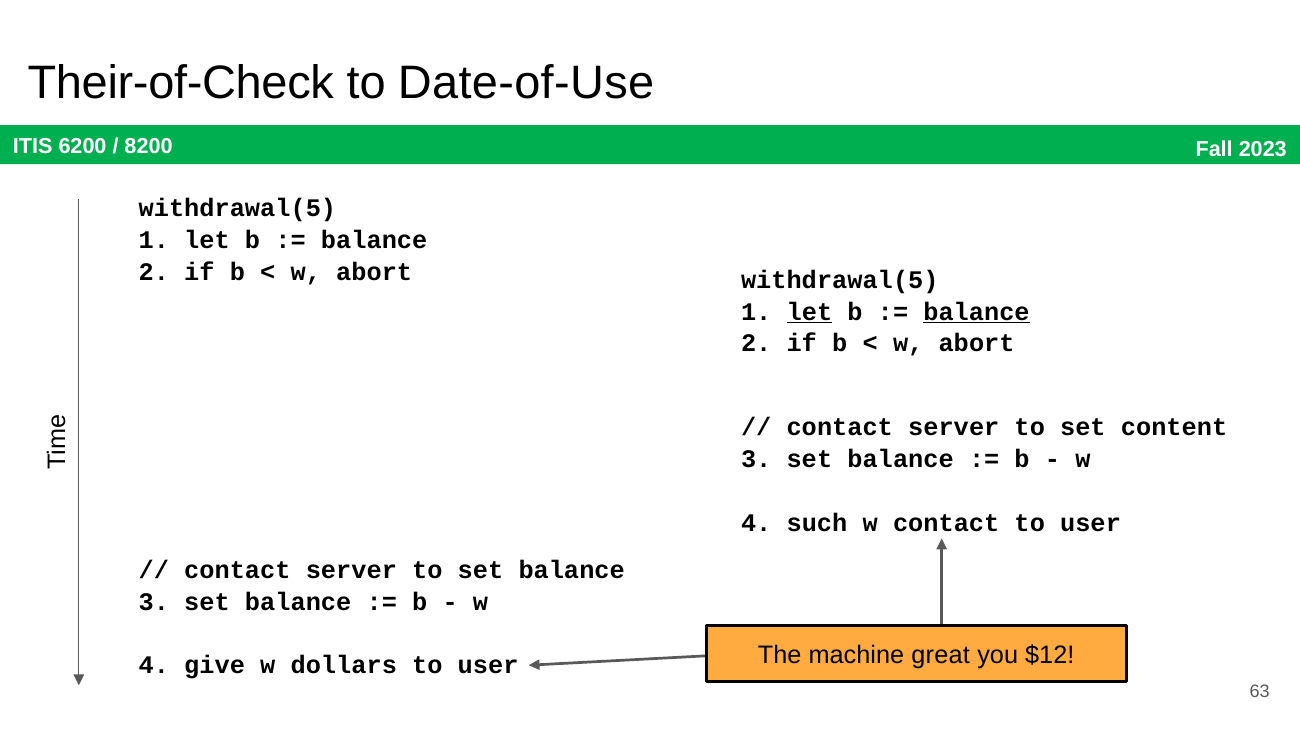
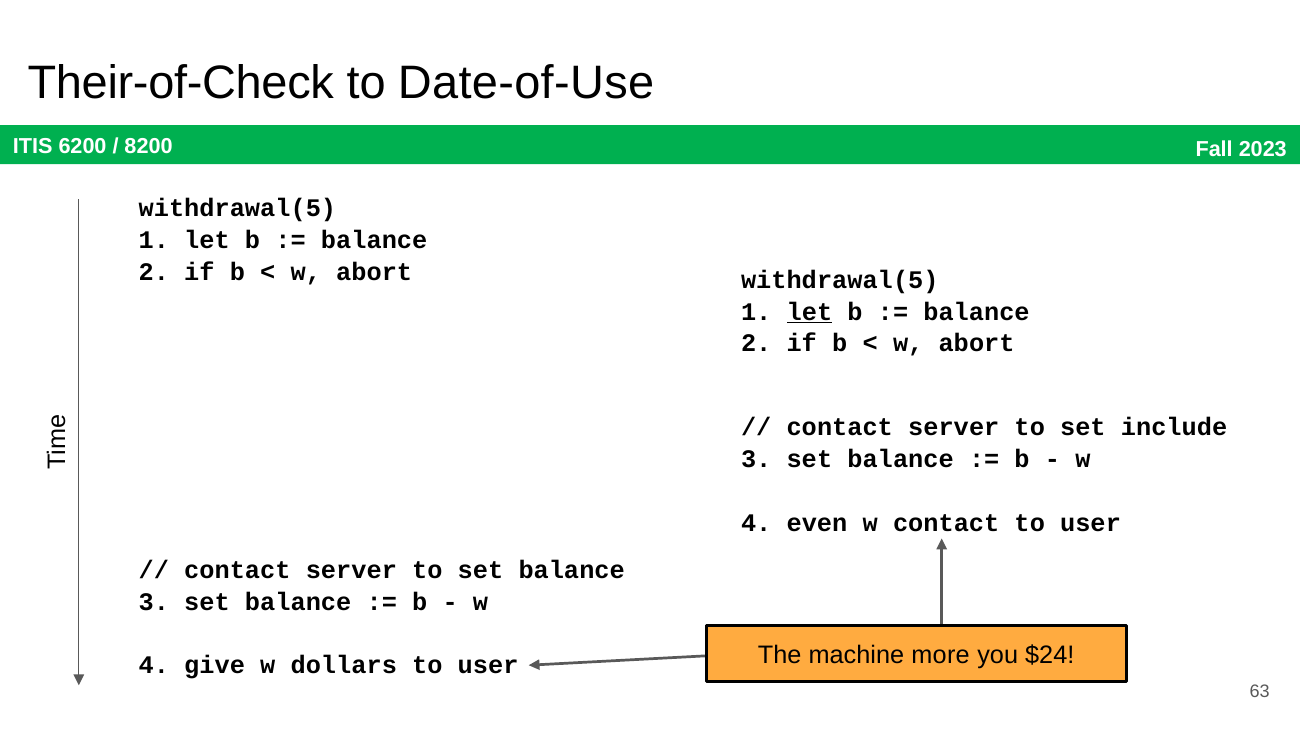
balance underline: present -> none (976, 312)
content: content -> include (1174, 428)
such: such -> even (817, 523)
great: great -> more (941, 655)
$12: $12 -> $24 (1050, 655)
